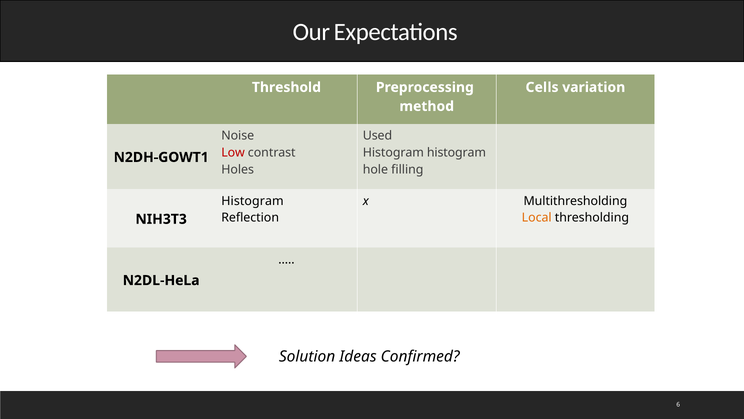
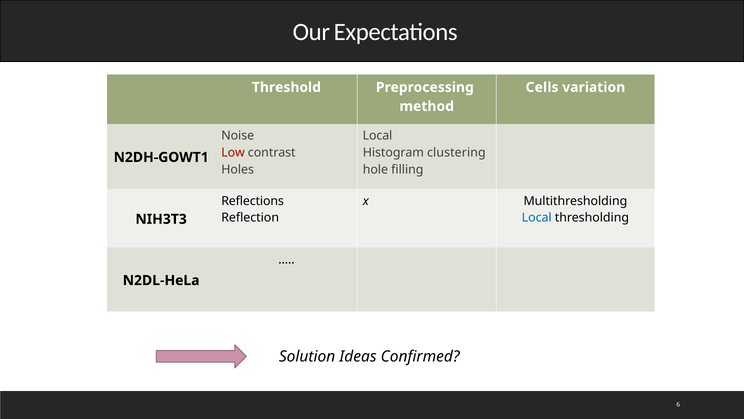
Used: Used -> Local (377, 136)
Histogram histogram: histogram -> clustering (456, 153)
Histogram: Histogram -> Reflections (253, 201)
Local colour: orange -> blue (537, 218)
